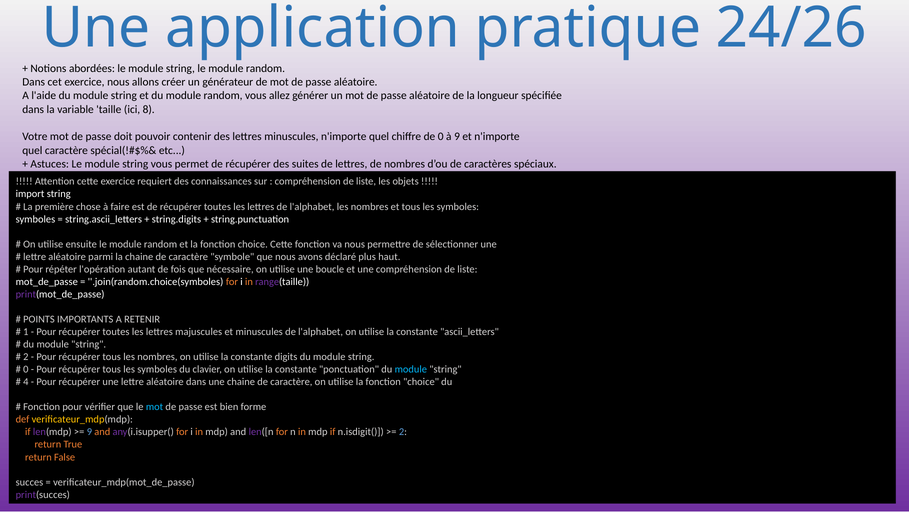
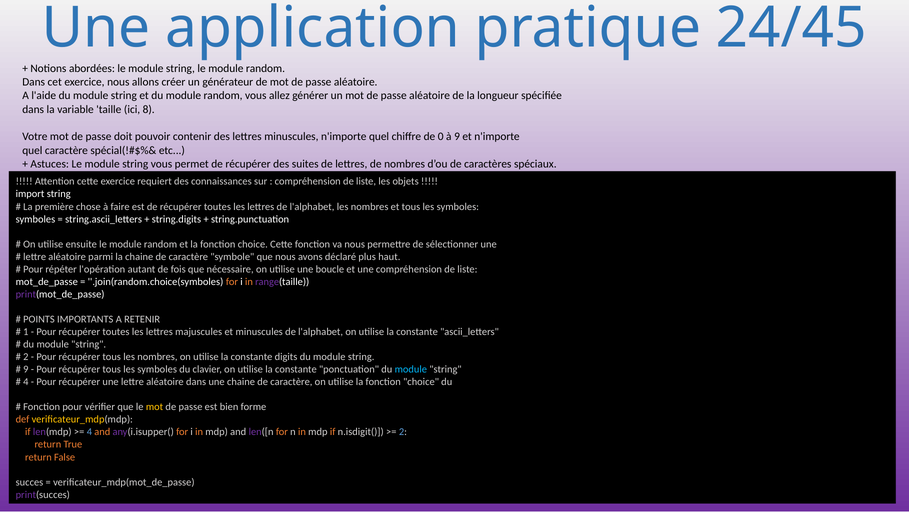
24/26: 24/26 -> 24/45 (791, 28)
0: 0 -> 9 (26, 369)
mot colour: light blue -> yellow (155, 406)
9: 9 -> 4 (89, 431)
